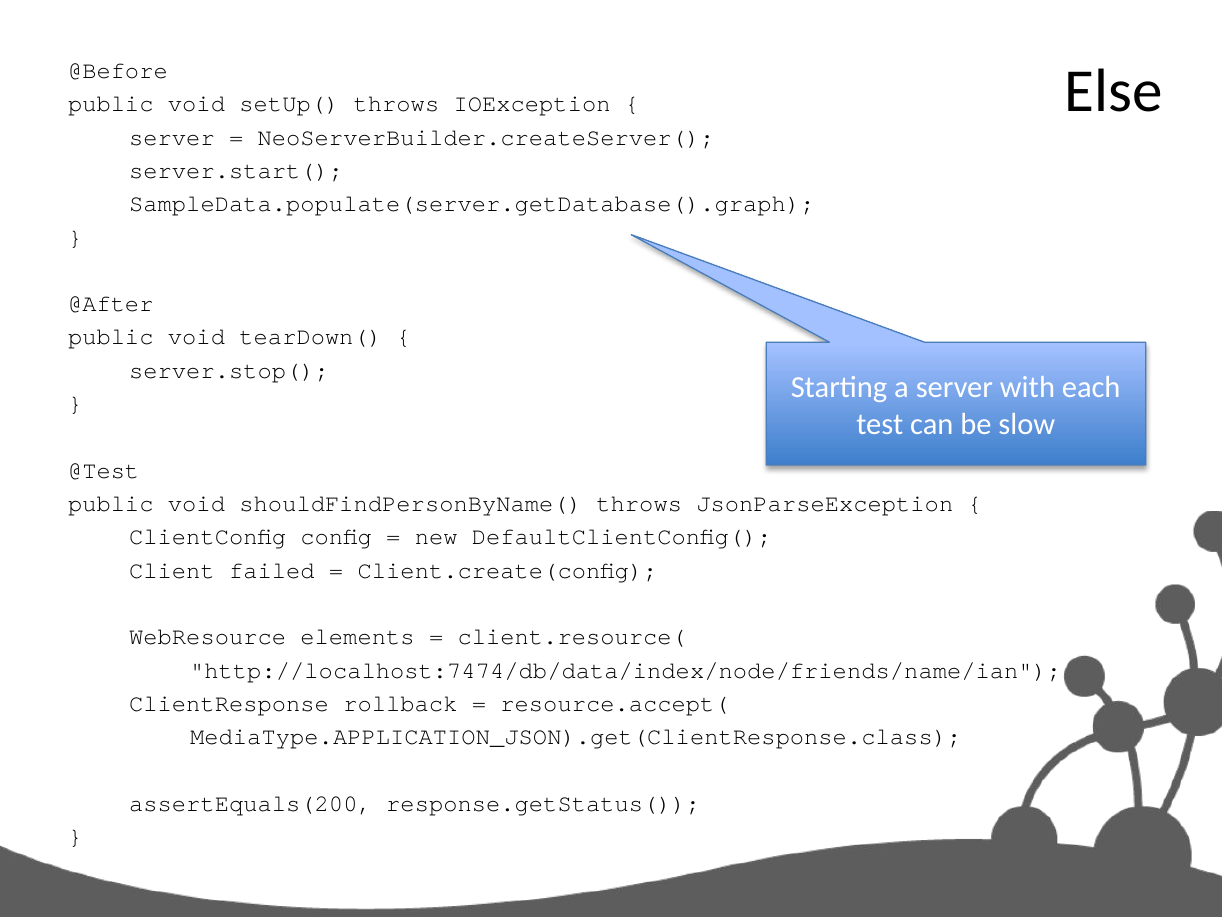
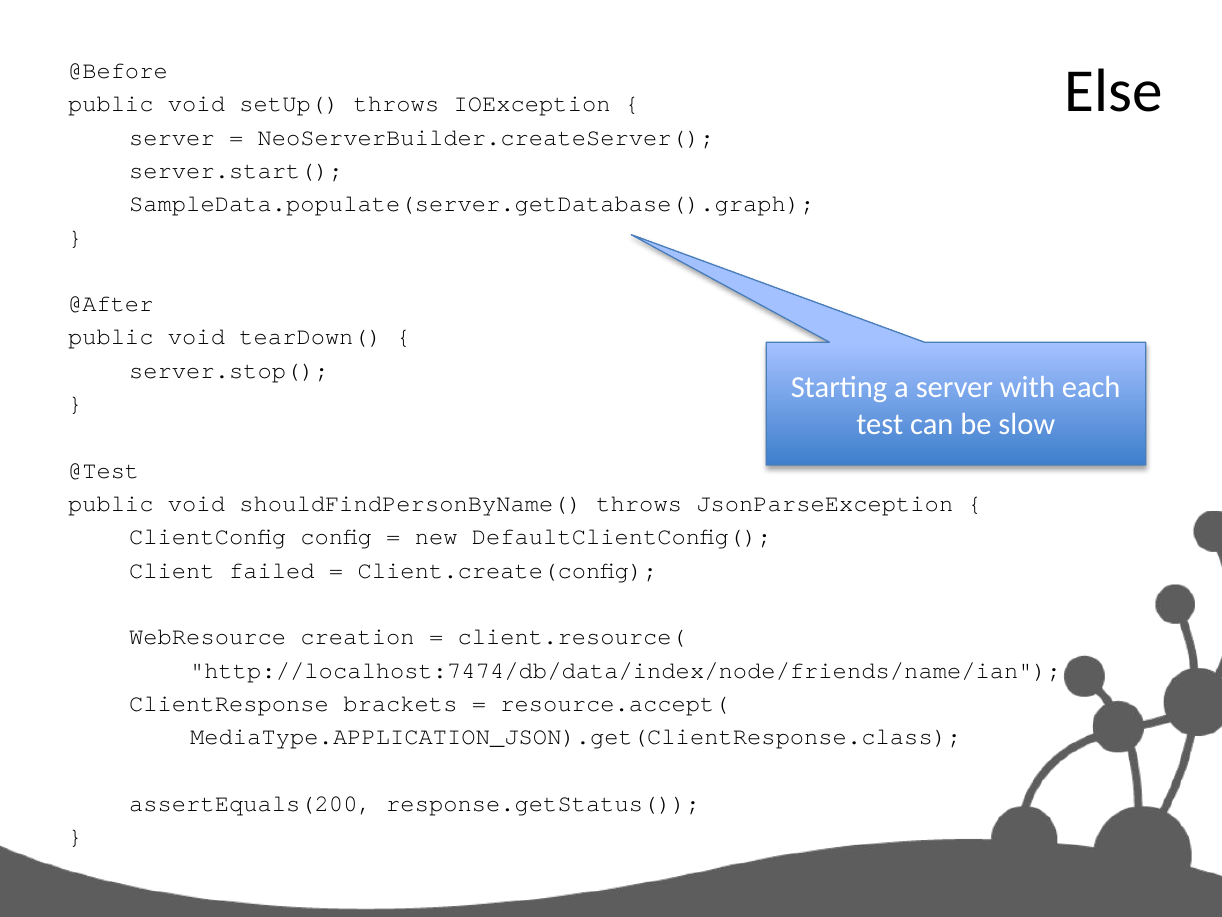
elements: elements -> creation (358, 637)
rollback: rollback -> brackets (400, 703)
